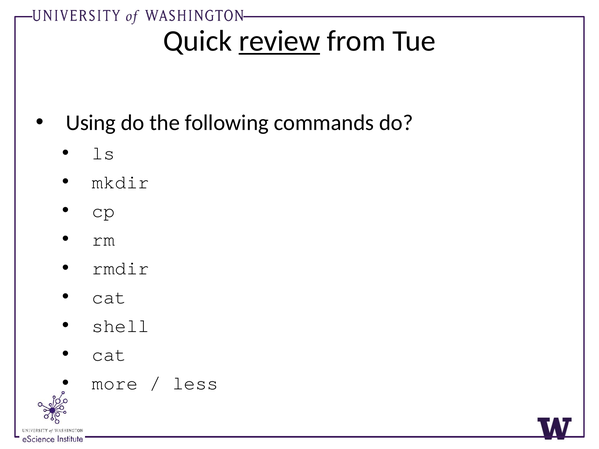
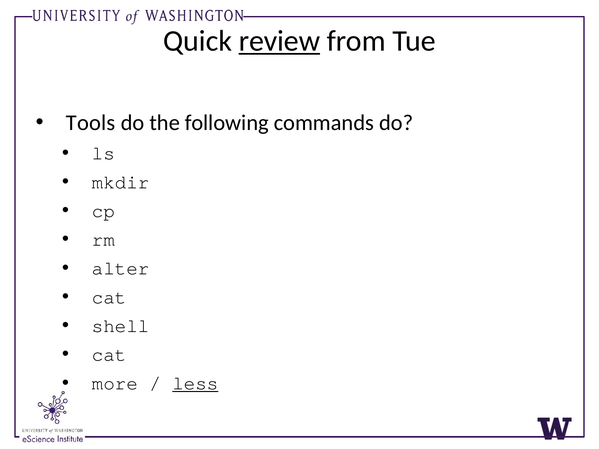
Using: Using -> Tools (91, 123)
rmdir: rmdir -> alter (121, 268)
less underline: none -> present (195, 384)
